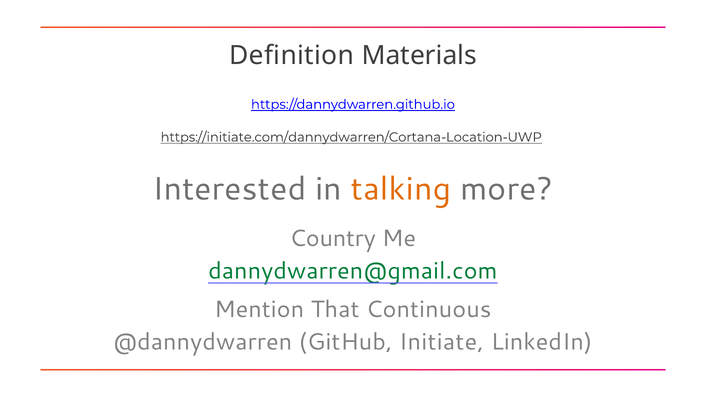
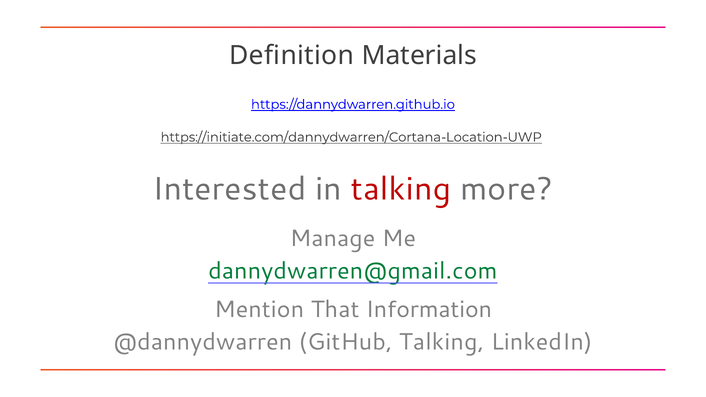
talking colour: orange -> red (401, 189)
Country: Country -> Manage (333, 238)
Continuous: Continuous -> Information (429, 309)
GitHub Initiate: Initiate -> Talking (442, 342)
